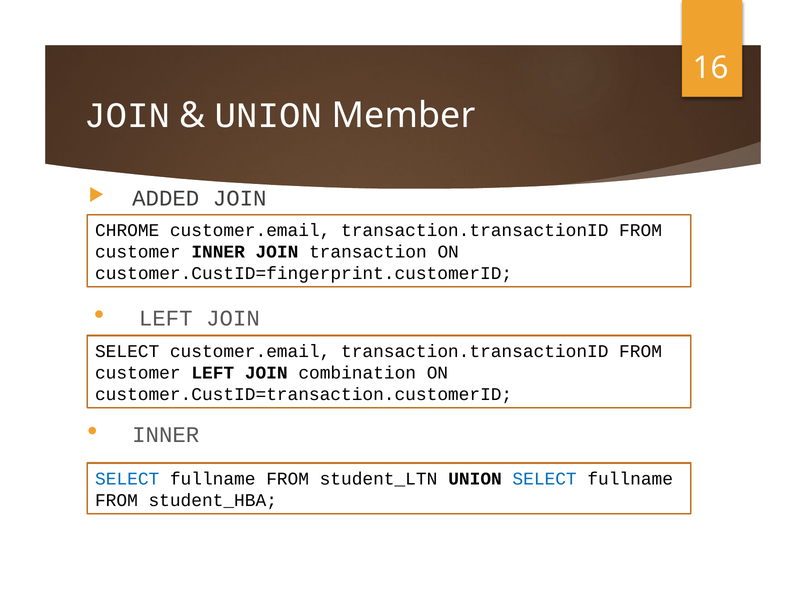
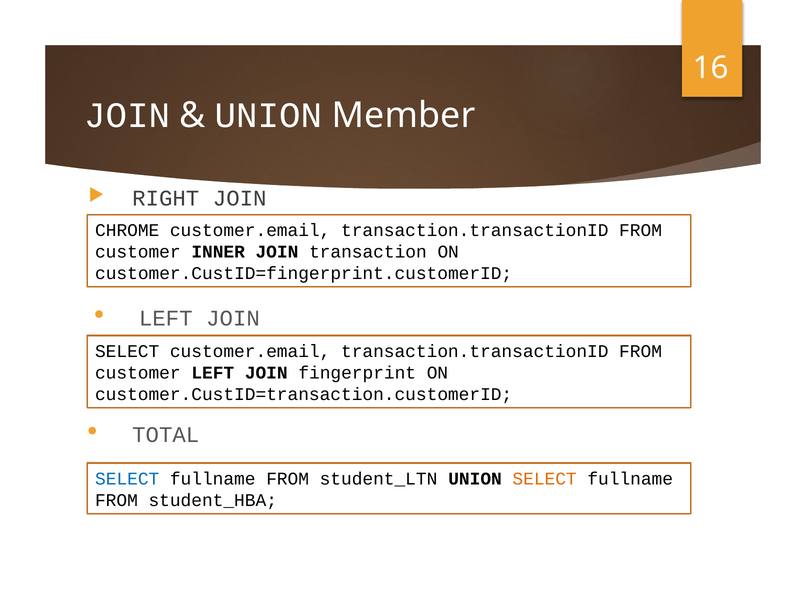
ADDED: ADDED -> RIGHT (166, 198)
combination: combination -> fingerprint (357, 373)
INNER: INNER -> TOTAL (166, 435)
SELECT colour: blue -> orange (545, 479)
